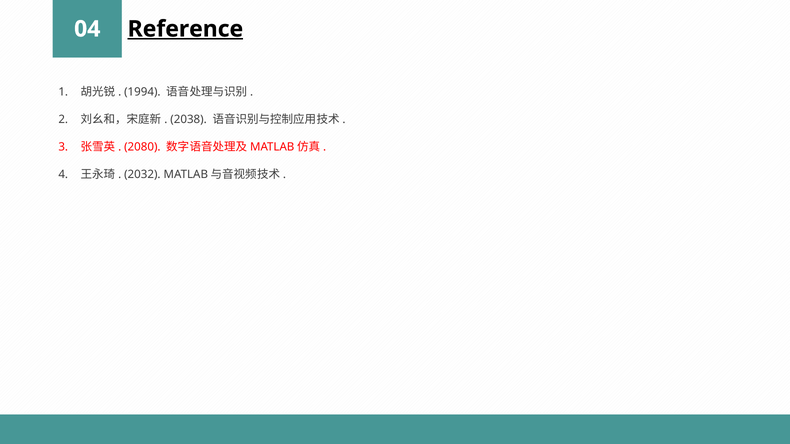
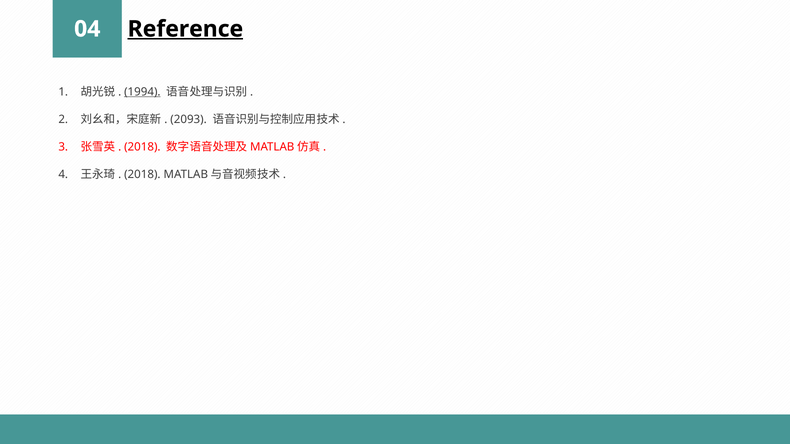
1994 underline: none -> present (142, 92)
2038: 2038 -> 2093 (189, 119)
2080: 2080 -> 2018 (142, 147)
2032: 2032 -> 2018 (142, 175)
